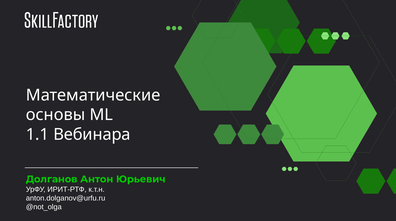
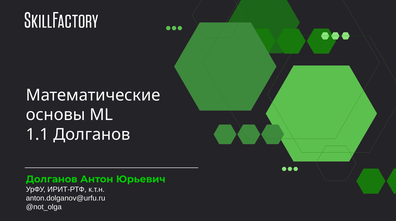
1.1 Вебинара: Вебинара -> Долганов (92, 135)
